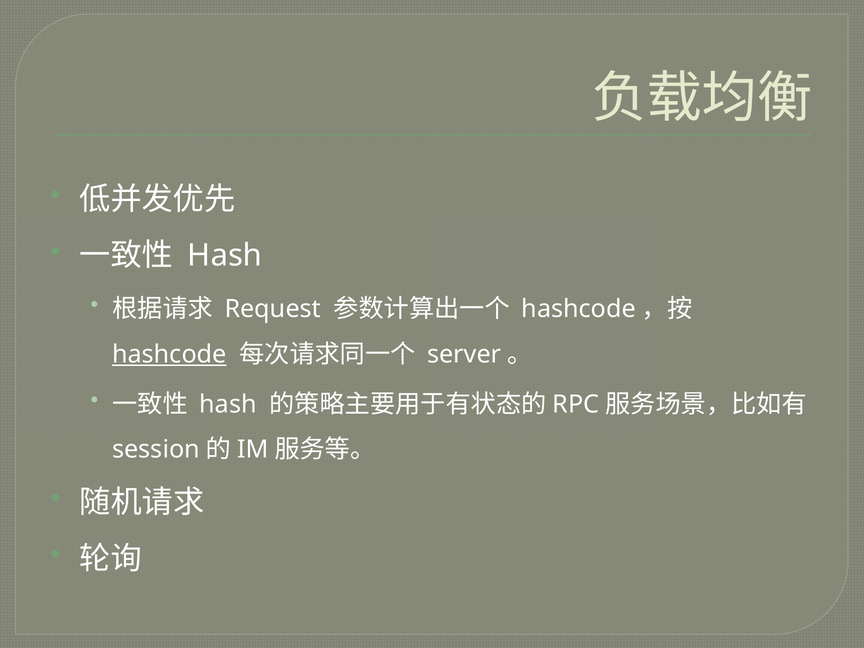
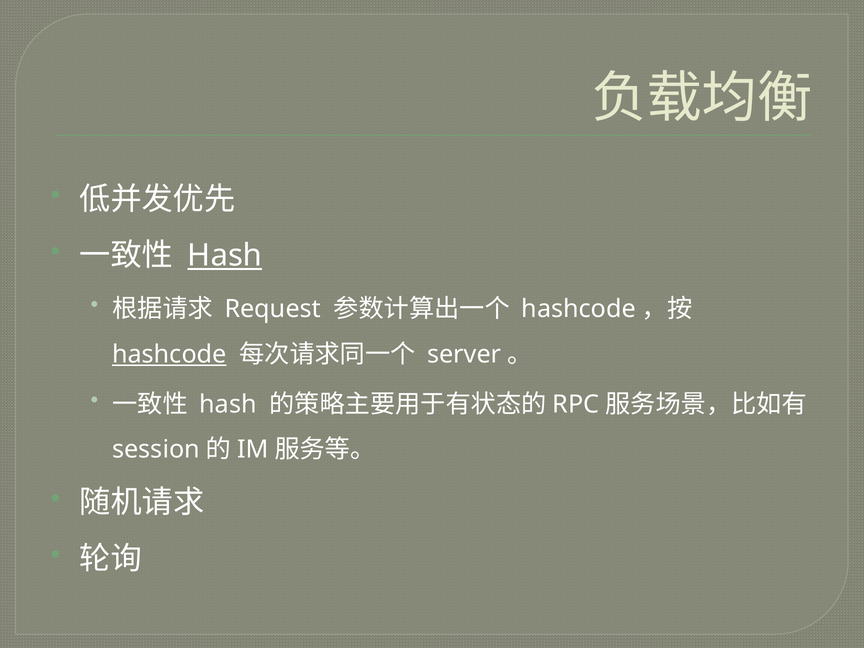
Hash underline: none -> present (225, 256)
